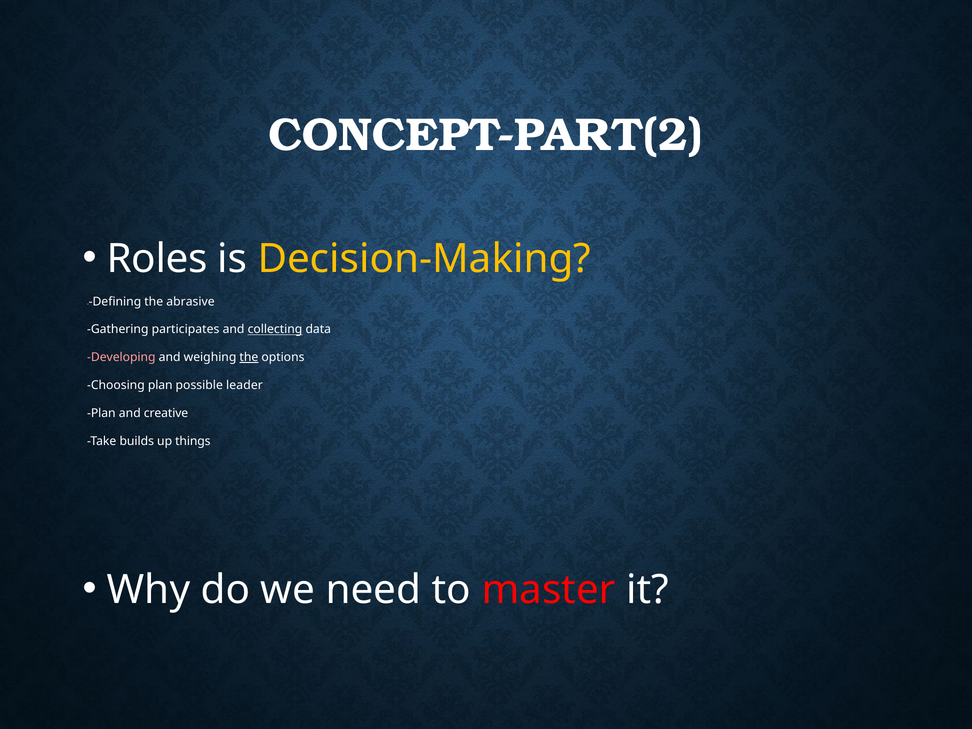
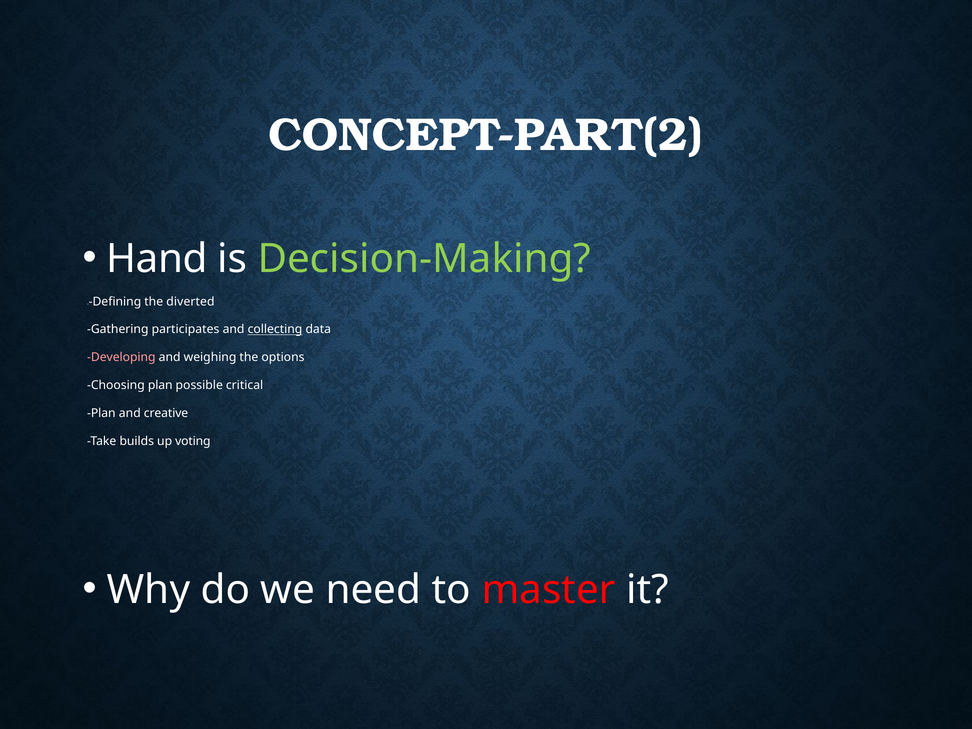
Roles: Roles -> Hand (157, 259)
Decision-Making colour: yellow -> light green (424, 259)
abrasive: abrasive -> diverted (190, 302)
the underline: present -> none (249, 357)
leader: leader -> critical (245, 385)
things: things -> voting (193, 441)
